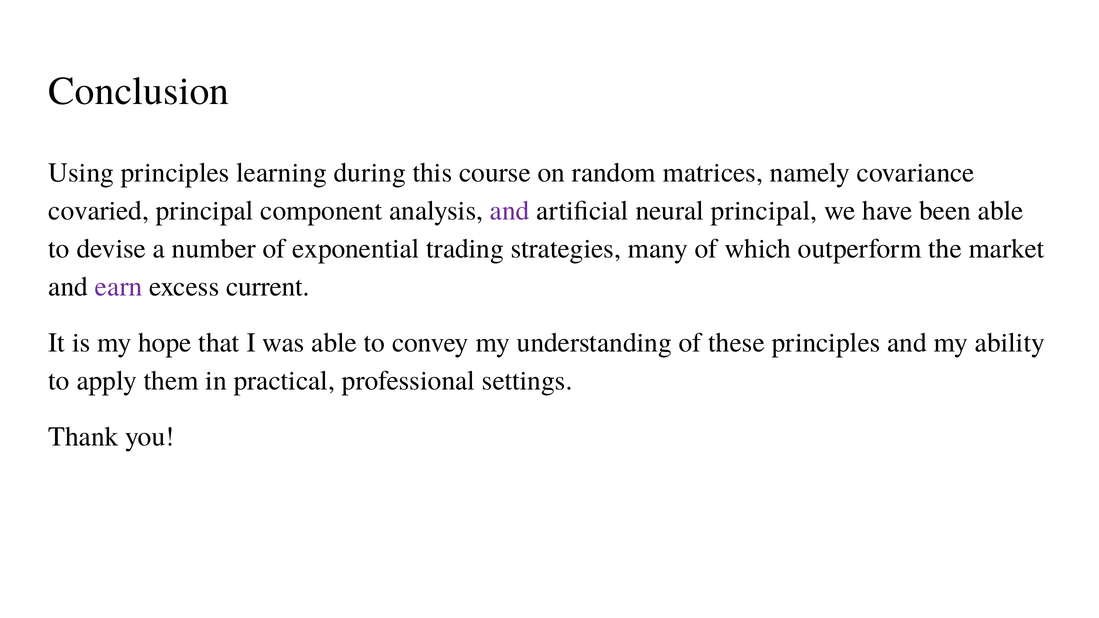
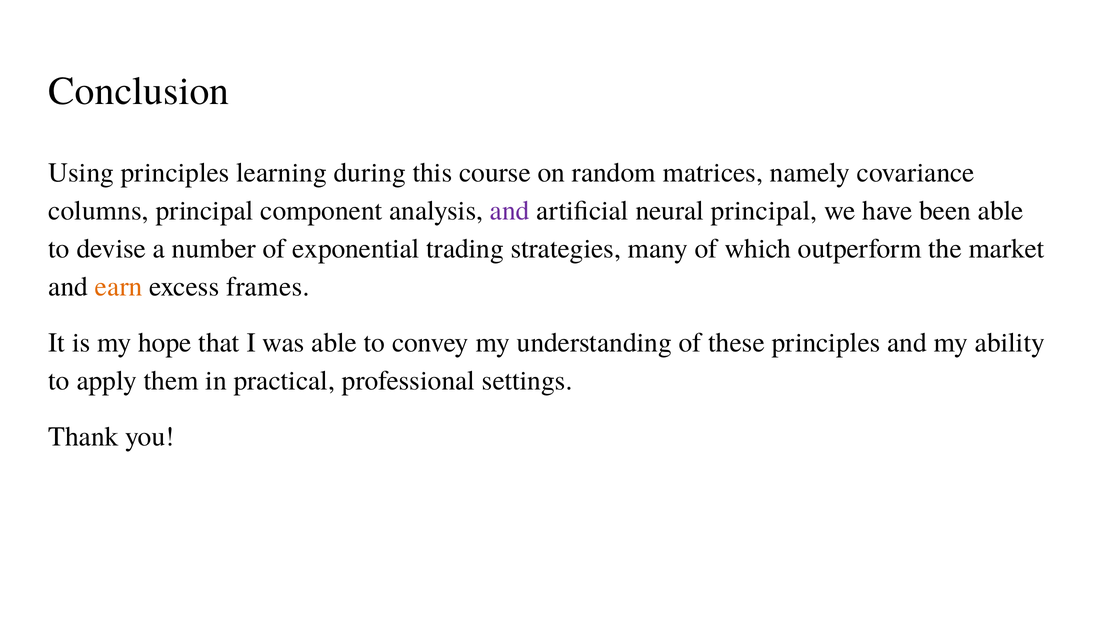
covaried: covaried -> columns (99, 211)
earn colour: purple -> orange (119, 287)
current: current -> frames (268, 287)
